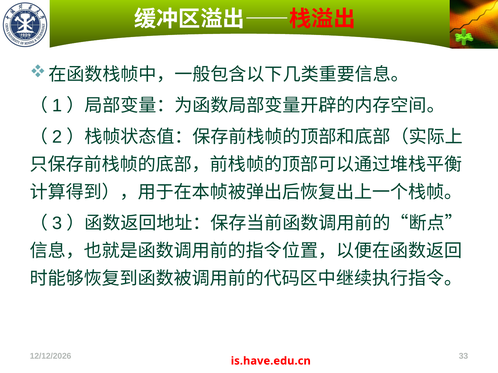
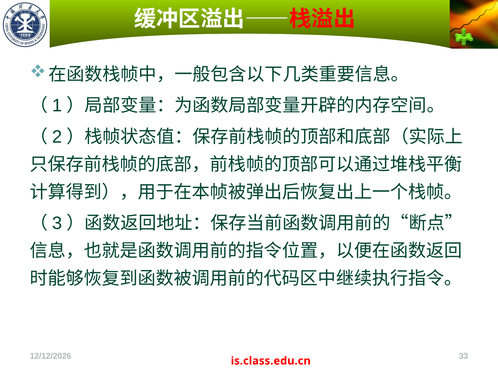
is.have.edu.cn: is.have.edu.cn -> is.class.edu.cn (271, 361)
